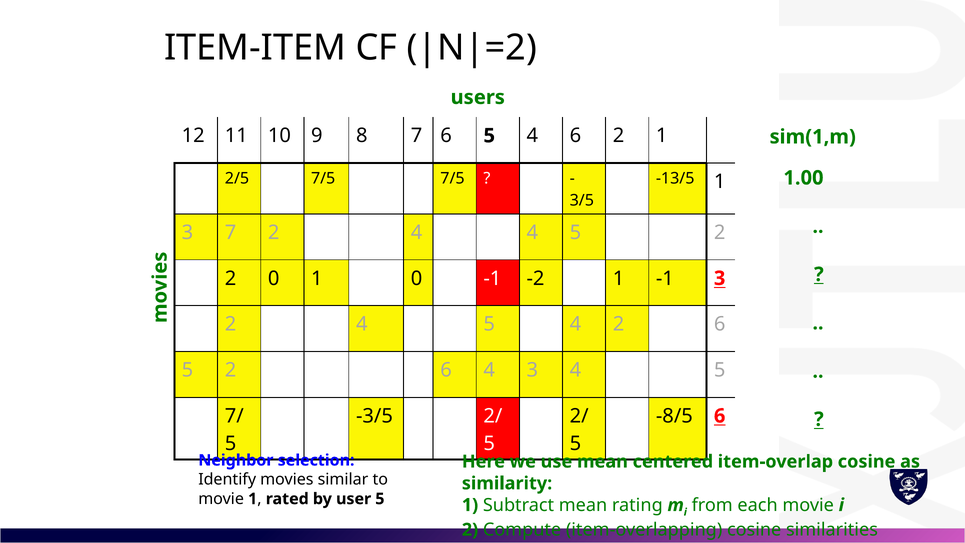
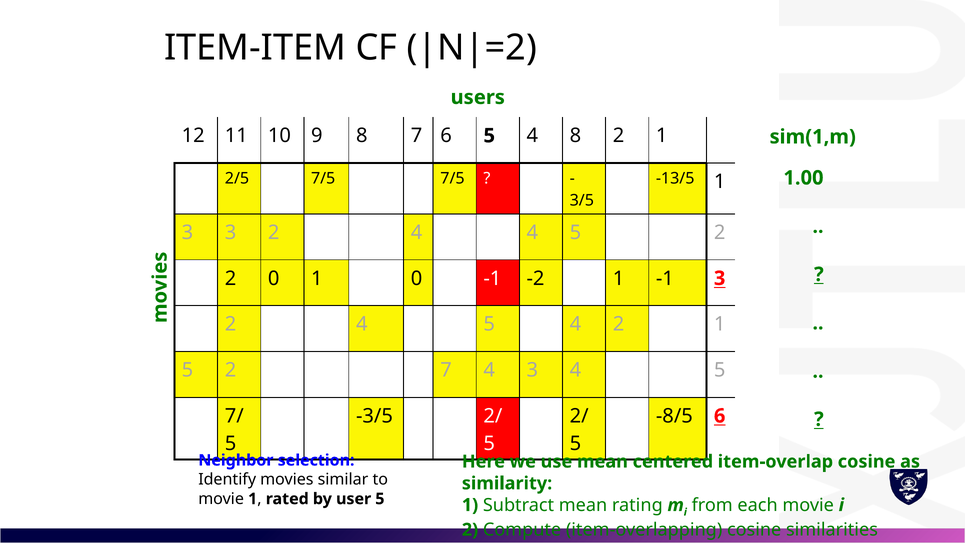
4 6: 6 -> 8 (575, 136)
3 7: 7 -> 3 (231, 232)
4 2 6: 6 -> 1 (720, 324)
5 2 6: 6 -> 7 (446, 370)
